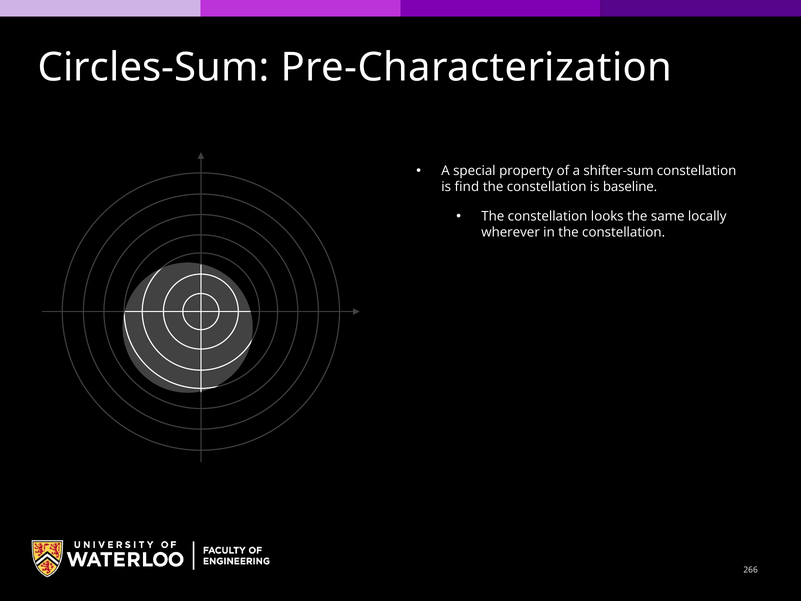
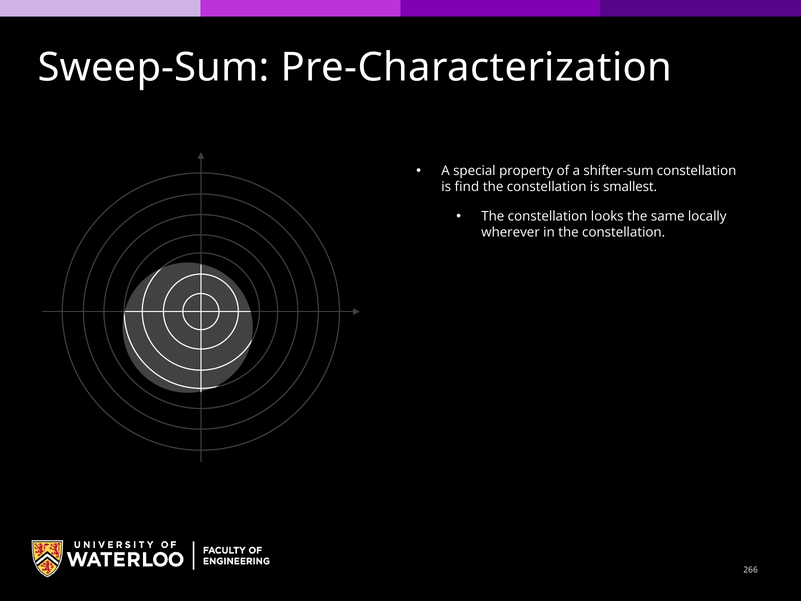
Circles-Sum: Circles-Sum -> Sweep-Sum (154, 67)
baseline: baseline -> smallest (630, 187)
